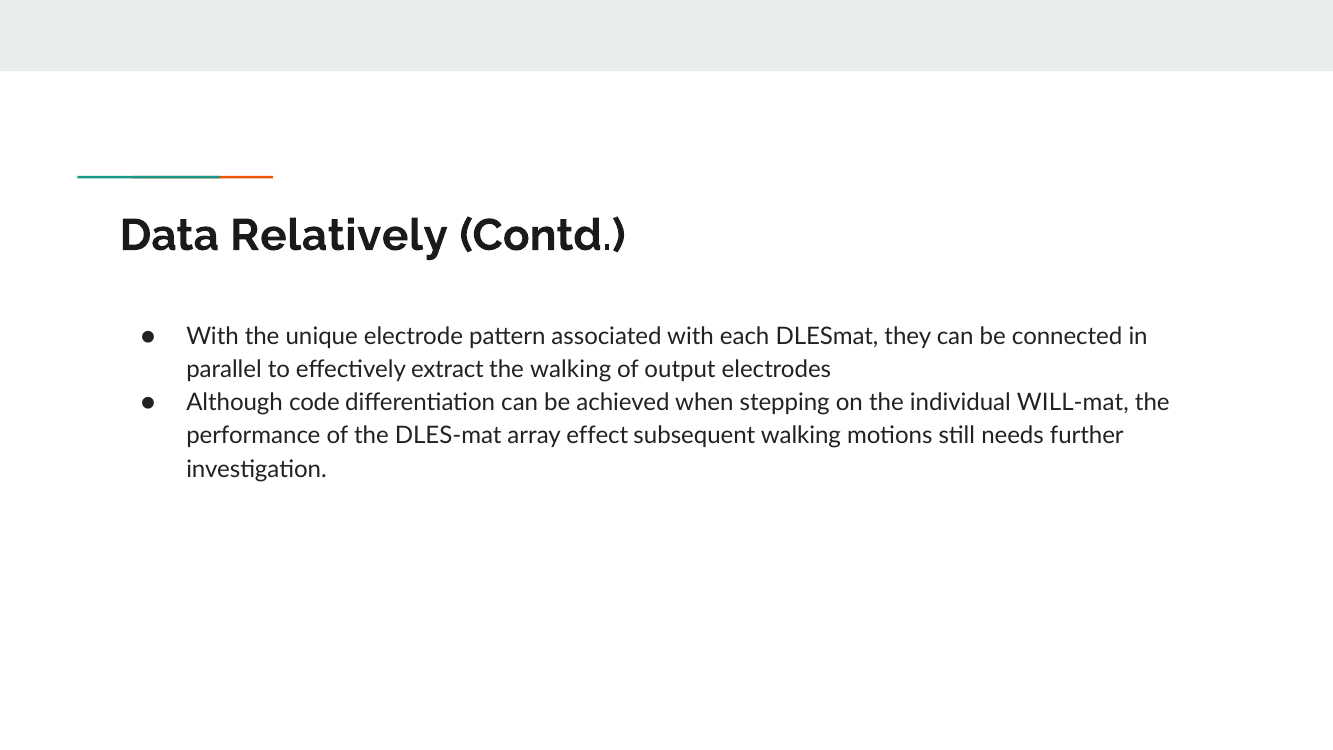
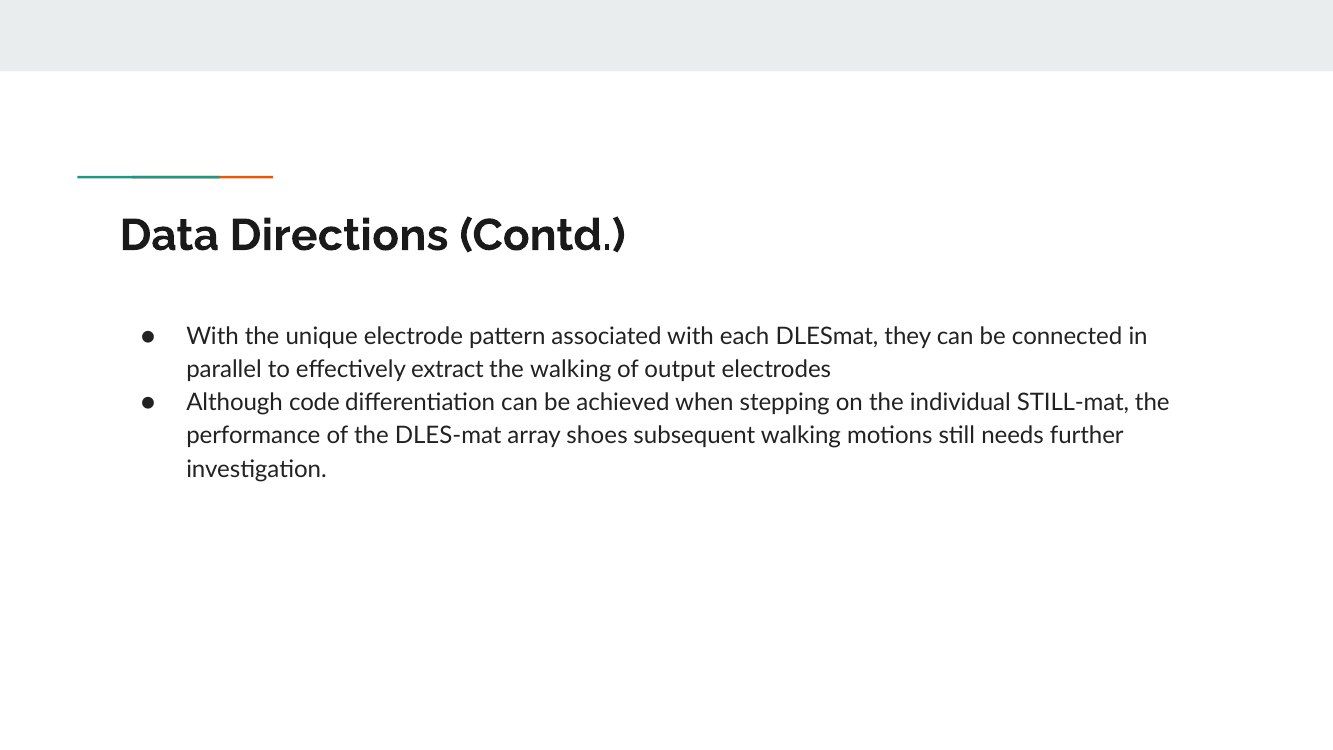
Relatively: Relatively -> Directions (339, 235)
WILL-mat: WILL-mat -> STILL-mat (1073, 403)
effect: effect -> shoes (597, 436)
